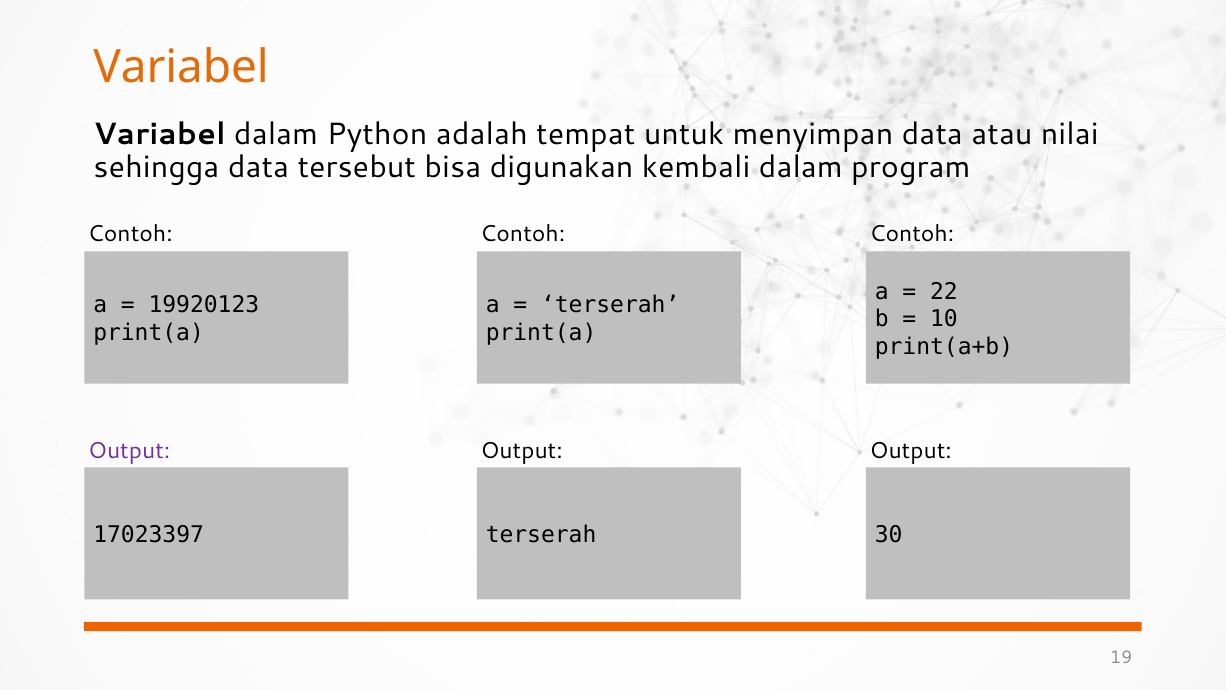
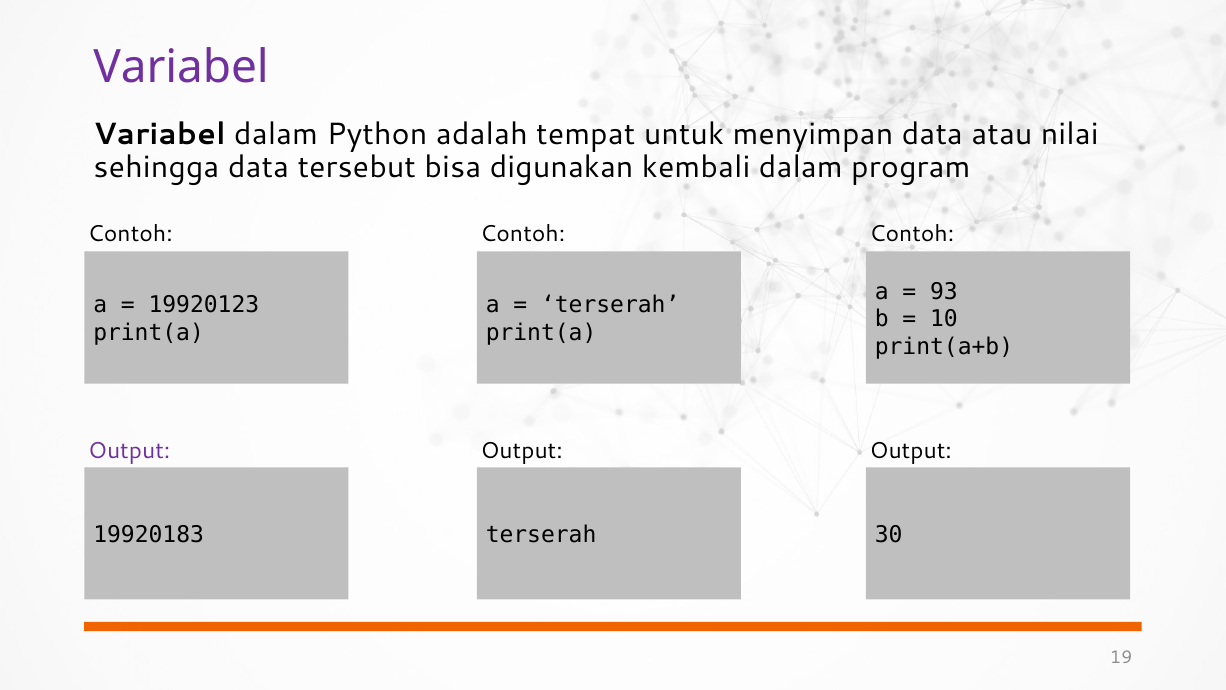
Variabel colour: orange -> purple (181, 67)
22: 22 -> 93 (944, 291)
17023397: 17023397 -> 19920183 (149, 535)
